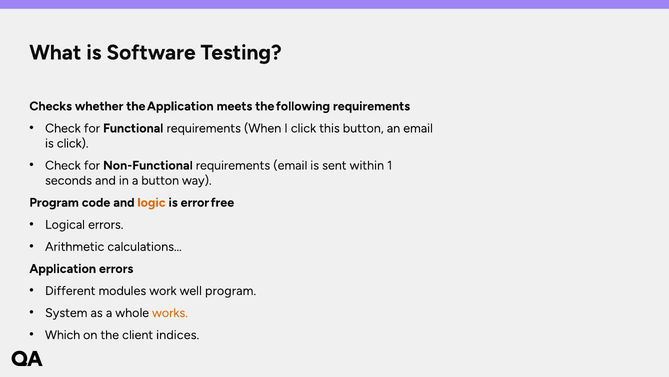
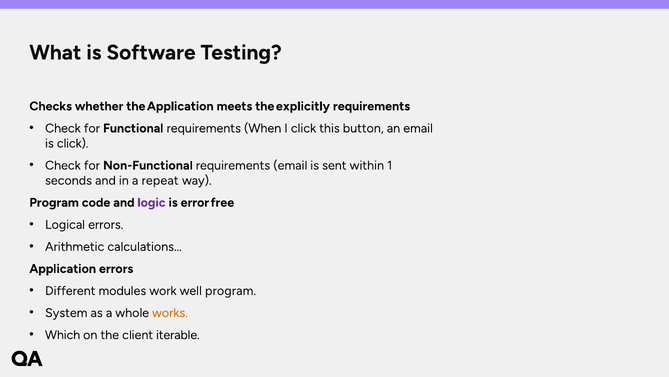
following: following -> explicitly (303, 106)
a button: button -> repeat (160, 180)
logic colour: orange -> purple (152, 202)
indices: indices -> iterable (178, 334)
